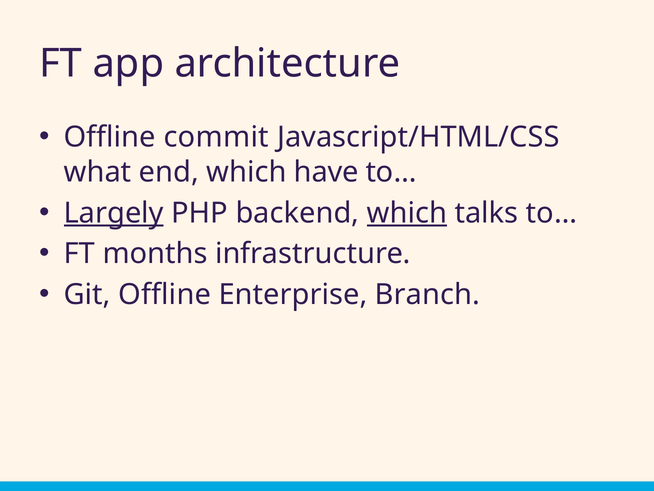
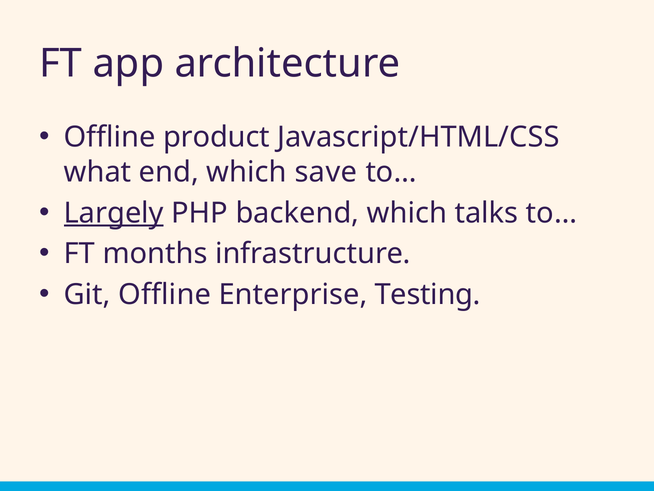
commit: commit -> product (217, 137)
have: have -> save (326, 172)
which underline: present -> none (407, 213)
Branch: Branch -> Testing (428, 294)
